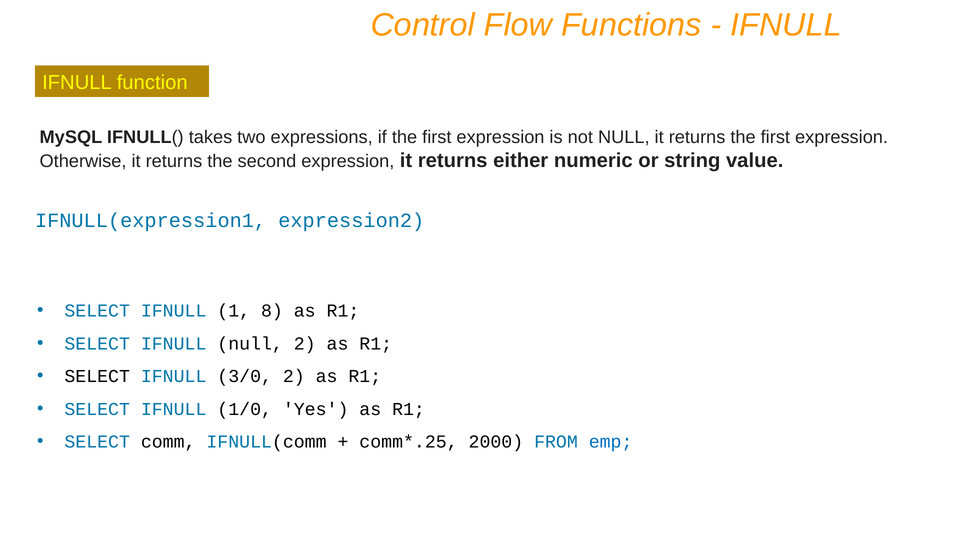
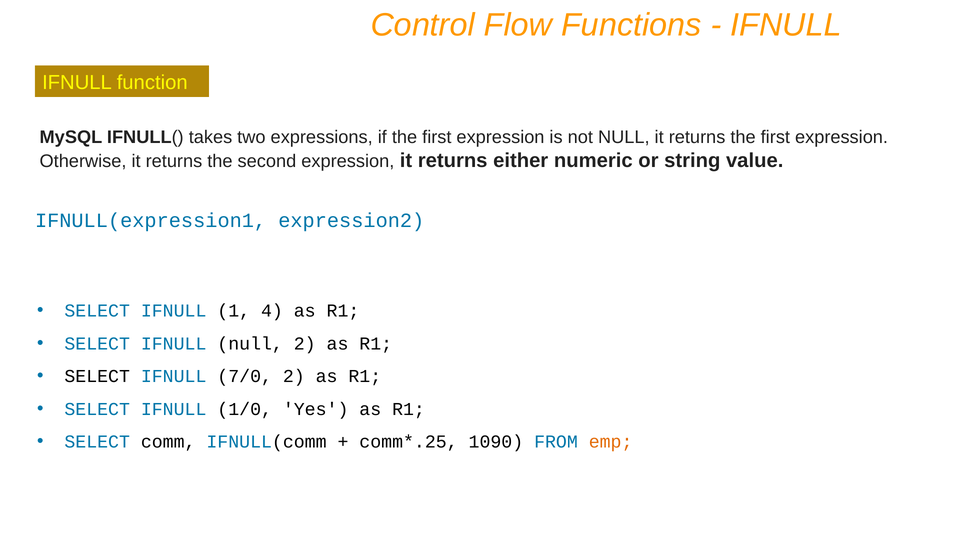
8: 8 -> 4 (272, 311)
3/0: 3/0 -> 7/0 (245, 376)
2000: 2000 -> 1090 (496, 442)
emp colour: blue -> orange (611, 442)
